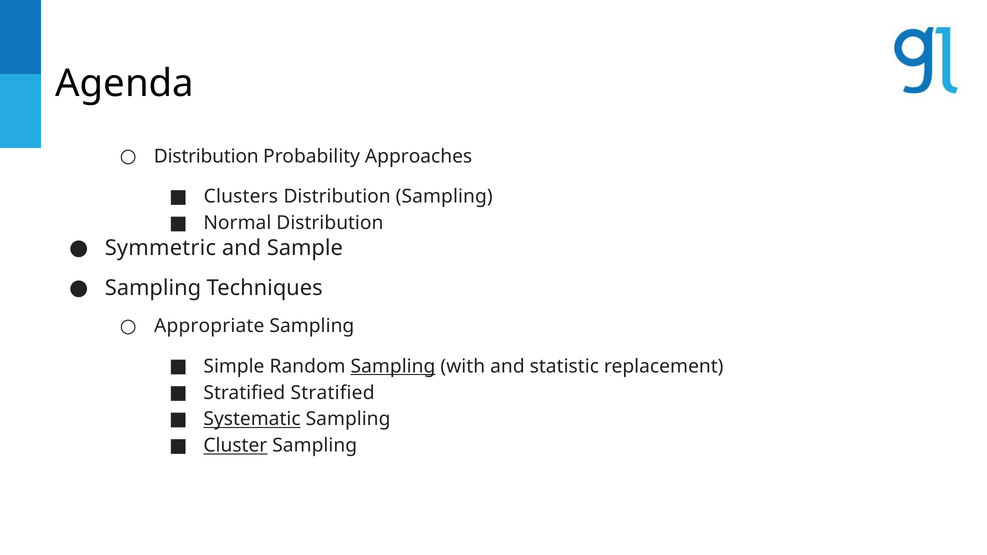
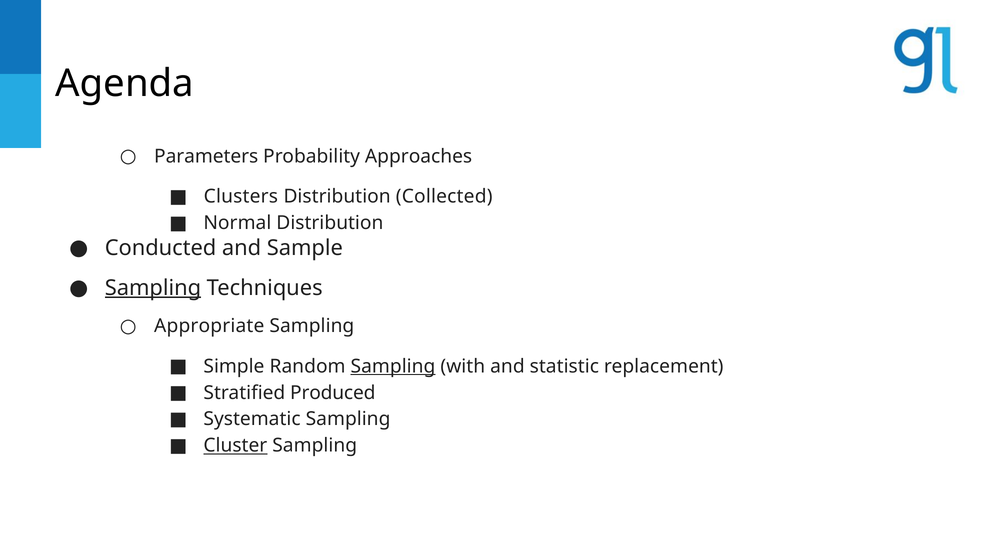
Distribution: Distribution -> Parameters (206, 156)
Distribution Sampling: Sampling -> Collected (444, 197)
Symmetric: Symmetric -> Conducted (161, 248)
Sampling underline: none -> present (153, 288)
Stratified Stratified: Stratified -> Produced (333, 393)
Systematic underline: present -> none (252, 419)
